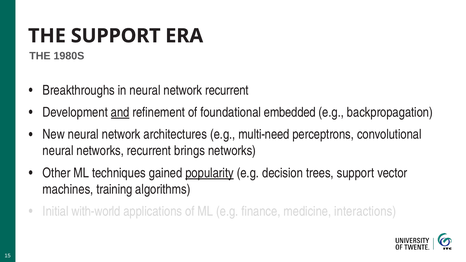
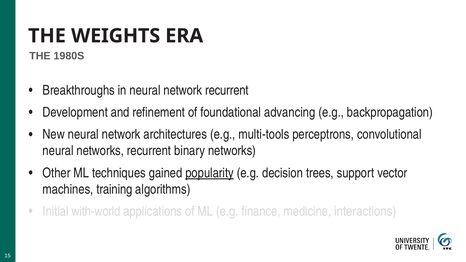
THE SUPPORT: SUPPORT -> WEIGHTS (116, 36)
and underline: present -> none (120, 112)
embedded: embedded -> advancing (290, 112)
multi-need: multi-need -> multi-tools (264, 135)
brings: brings -> binary (190, 151)
